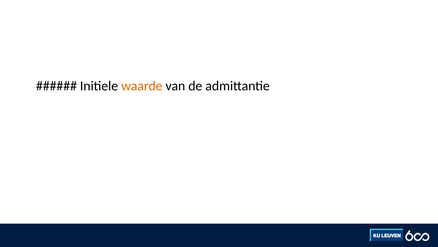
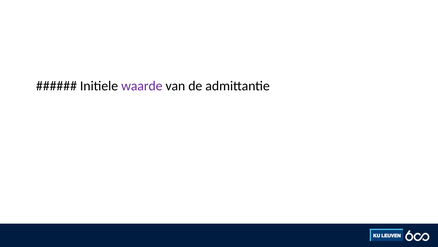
waarde colour: orange -> purple (142, 86)
